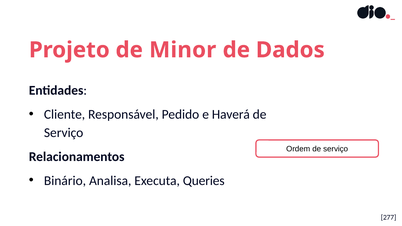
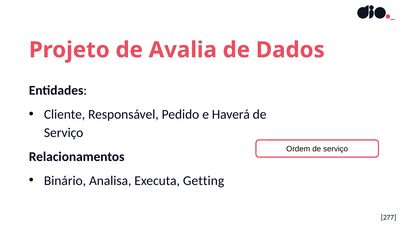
Minor: Minor -> Avalia (183, 50)
Queries: Queries -> Getting (204, 181)
